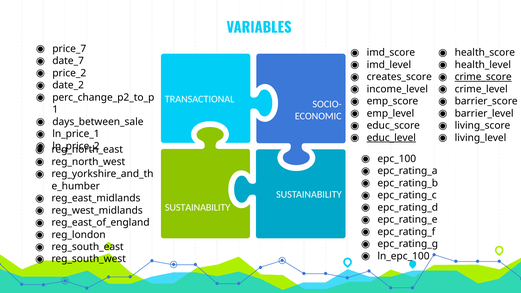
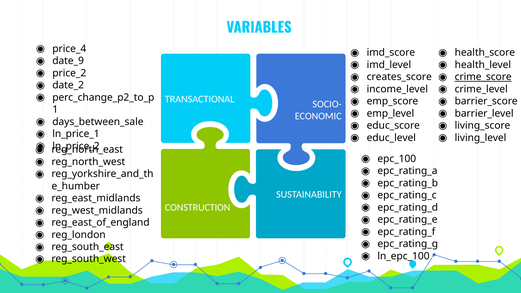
price_7: price_7 -> price_4 (69, 49)
date_7: date_7 -> date_9 (68, 61)
educ_level underline: present -> none (391, 138)
SUSTAINABILITY: SUSTAINABILITY -> CONSTRUCTION (198, 208)
